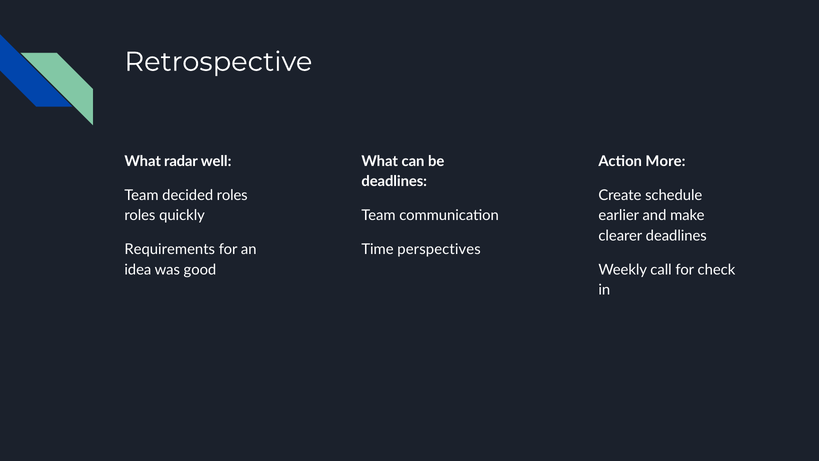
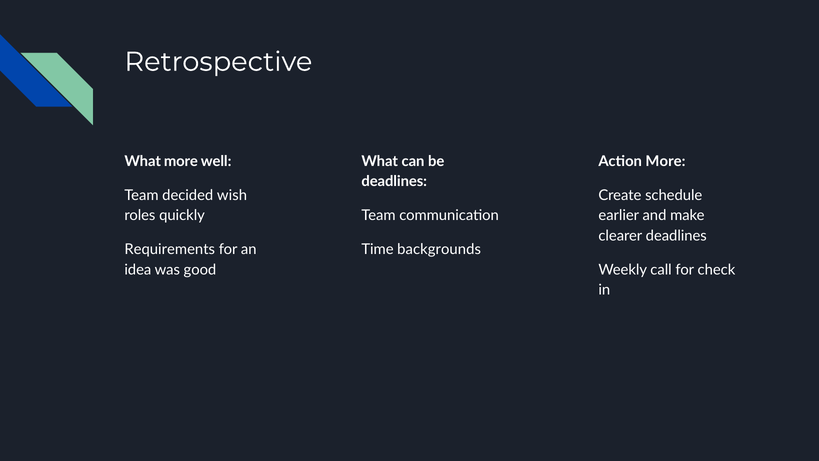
What radar: radar -> more (181, 161)
decided roles: roles -> wish (232, 195)
perspectives: perspectives -> backgrounds (439, 249)
